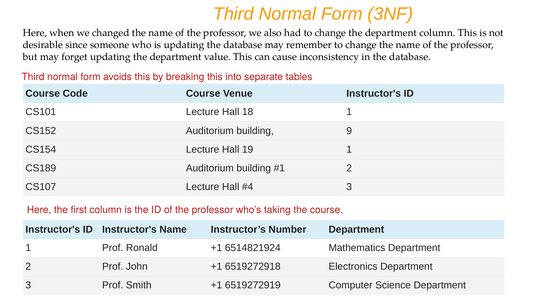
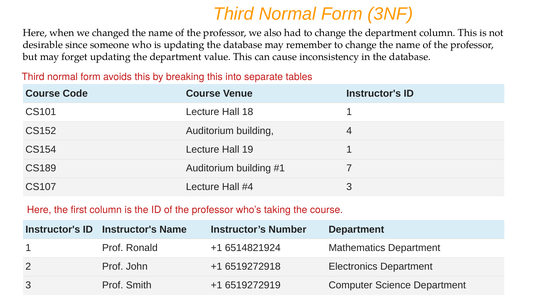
9: 9 -> 4 (349, 130)
2: 2 -> 7 (349, 168)
